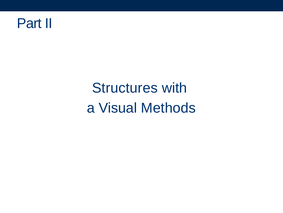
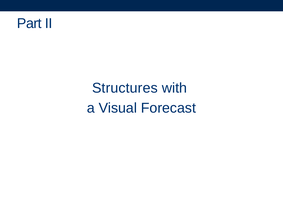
Methods: Methods -> Forecast (168, 108)
